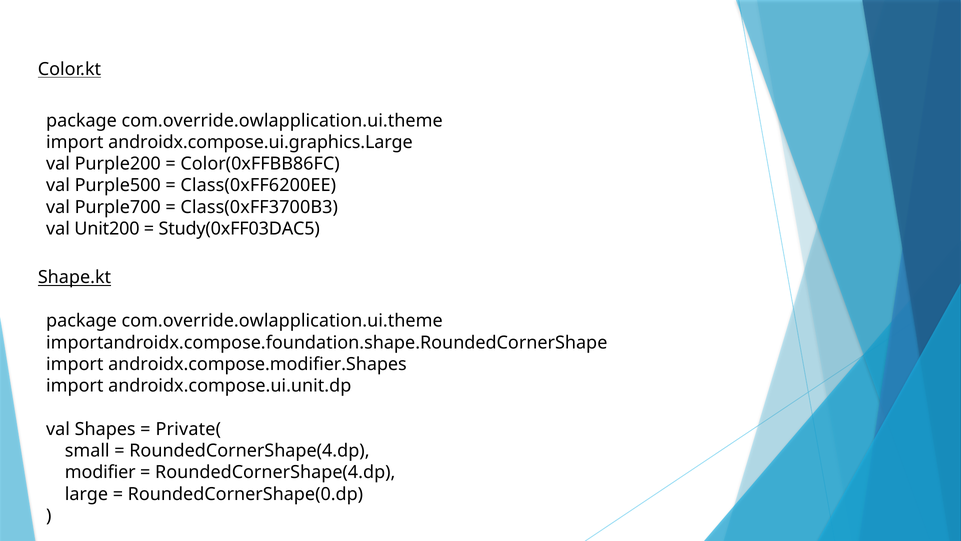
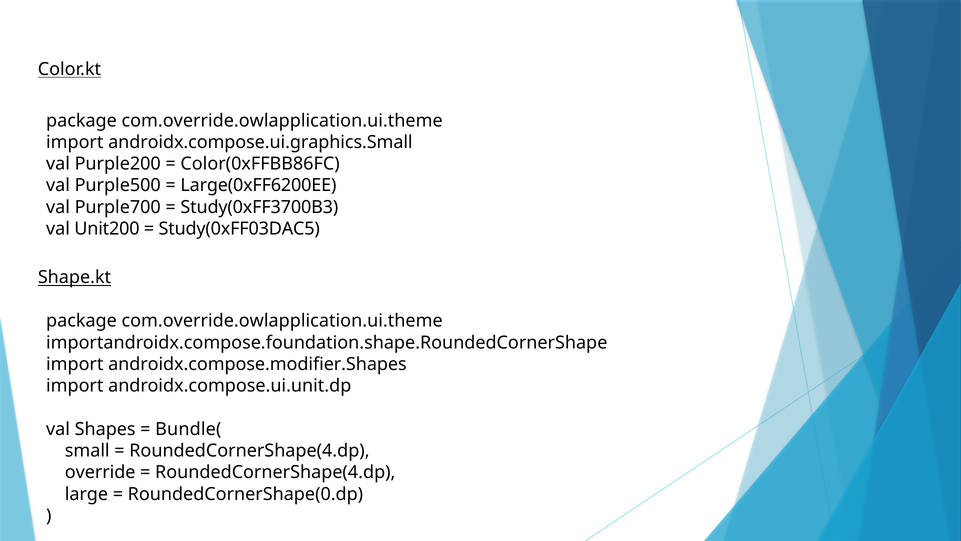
androidx.compose.ui.graphics.Large: androidx.compose.ui.graphics.Large -> androidx.compose.ui.graphics.Small (260, 142)
Class(0xFF6200EE: Class(0xFF6200EE -> Large(0xFF6200EE (258, 185)
Class(0xFF3700B3: Class(0xFF3700B3 -> Study(0xFF3700B3 (259, 207)
Private(: Private( -> Bundle( (188, 429)
modifier: modifier -> override (100, 472)
